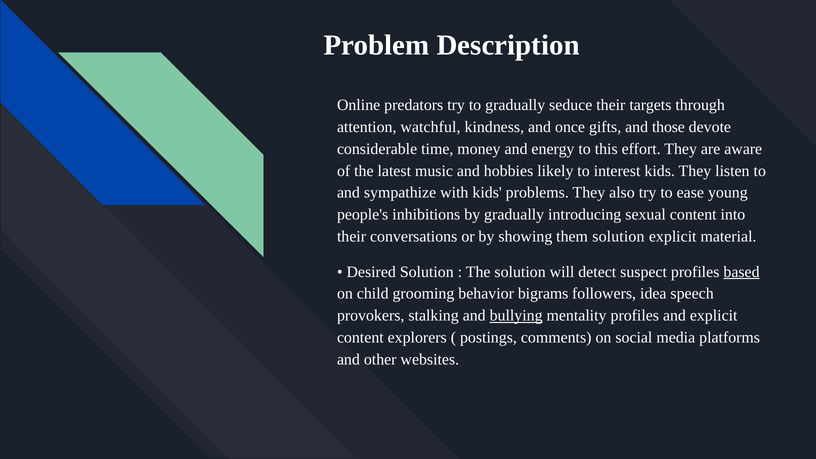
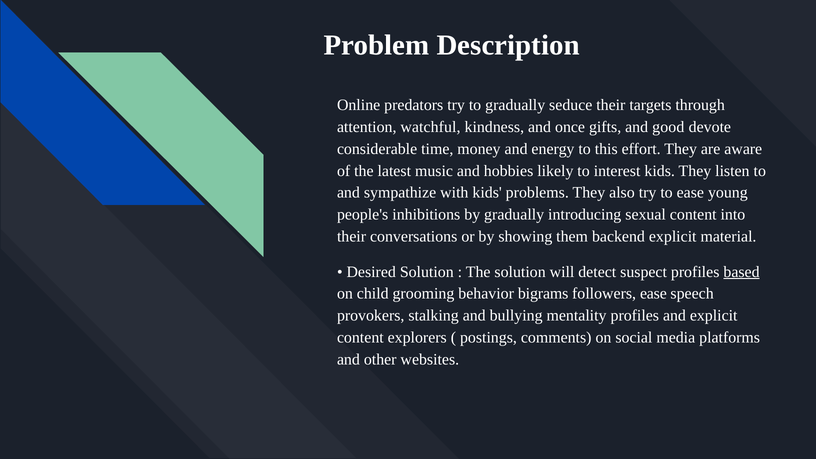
those: those -> good (668, 127)
them solution: solution -> backend (618, 236)
followers idea: idea -> ease (653, 294)
bullying underline: present -> none (516, 316)
